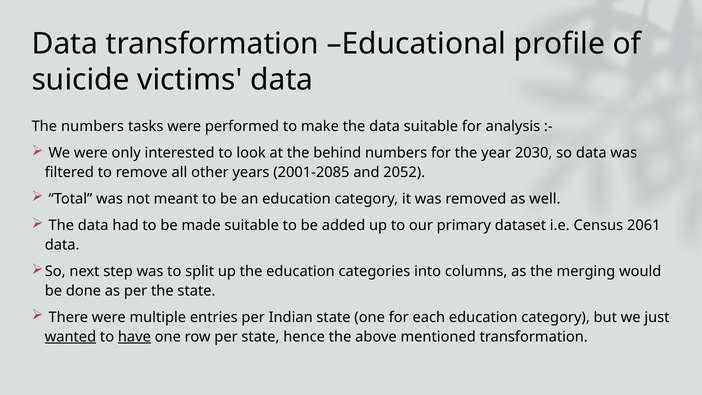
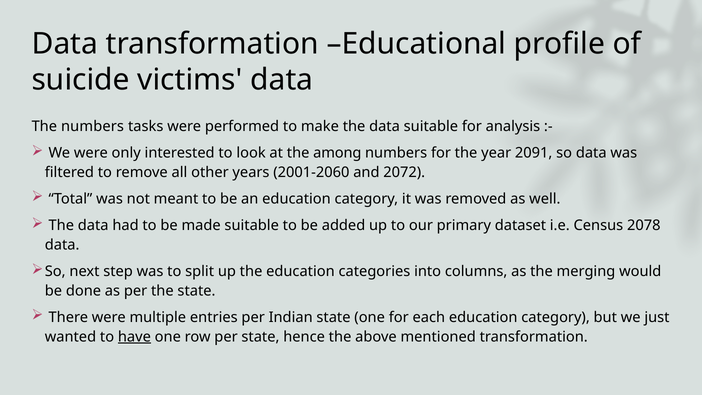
behind: behind -> among (337, 153)
2030: 2030 -> 2091 (534, 153)
2001-2085: 2001-2085 -> 2001-2060 (311, 172)
2052: 2052 -> 2072 (404, 172)
2061: 2061 -> 2078 (644, 226)
wanted underline: present -> none (70, 337)
